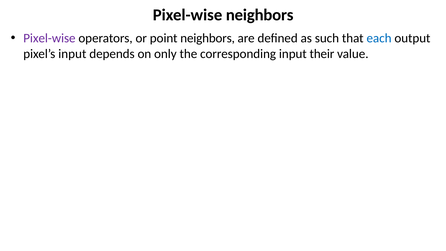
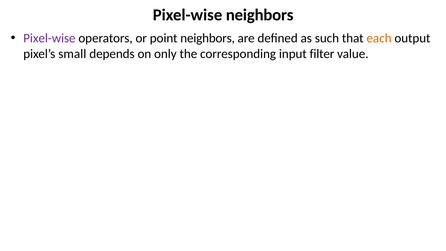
each colour: blue -> orange (379, 38)
pixel’s input: input -> small (72, 54)
their: their -> filter (322, 54)
